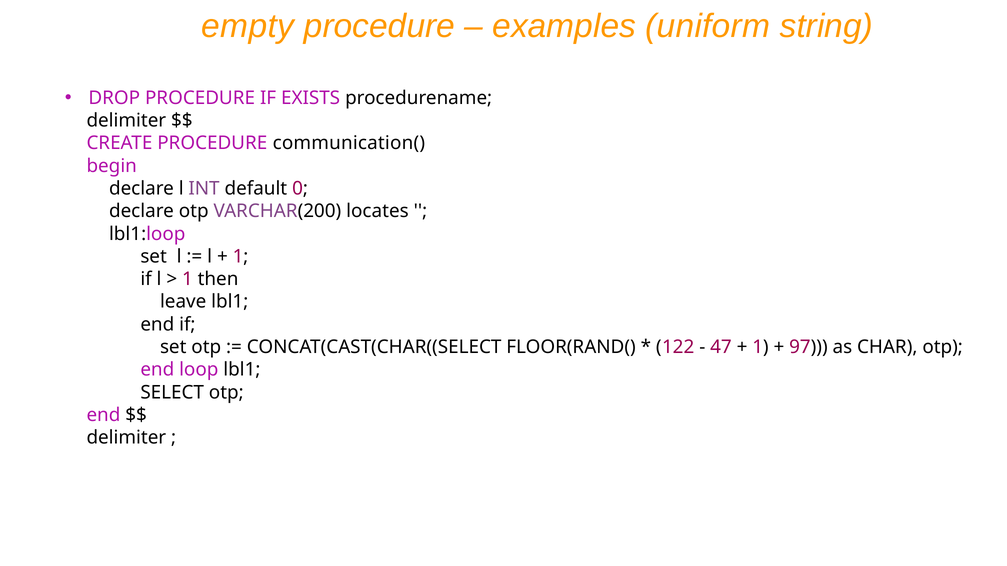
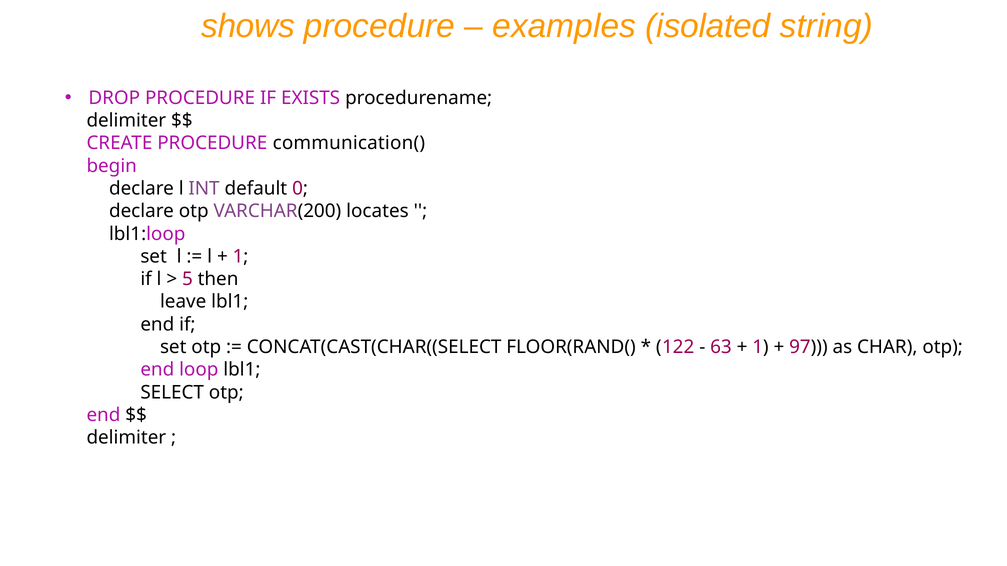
empty: empty -> shows (248, 26)
uniform: uniform -> isolated (708, 26)
1: 1 -> 5 (187, 279)
47: 47 -> 63 (721, 347)
